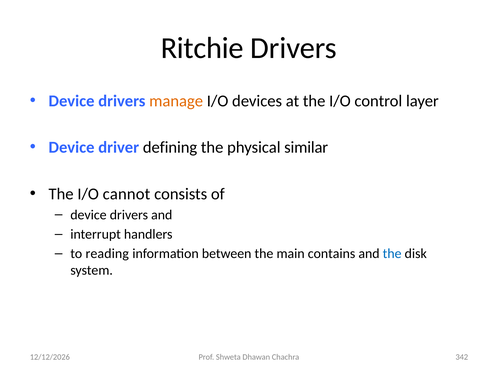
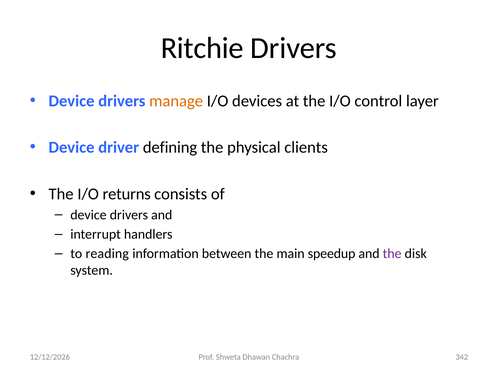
similar: similar -> clients (306, 147)
cannot: cannot -> returns (127, 194)
contains: contains -> speedup (332, 253)
the colour: blue -> purple (392, 253)
